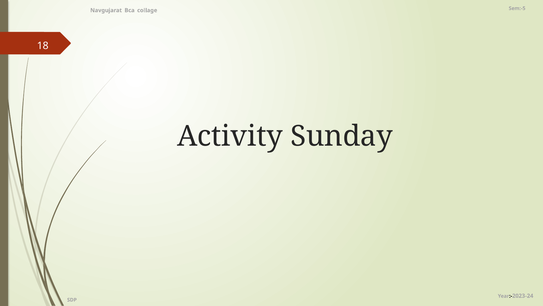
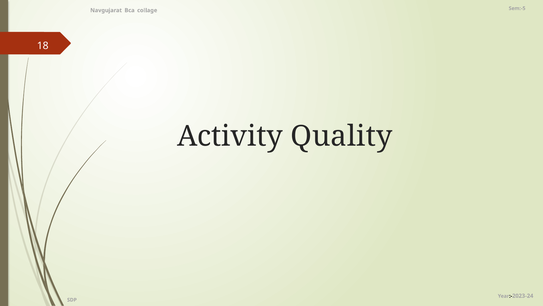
Sunday: Sunday -> Quality (341, 136)
